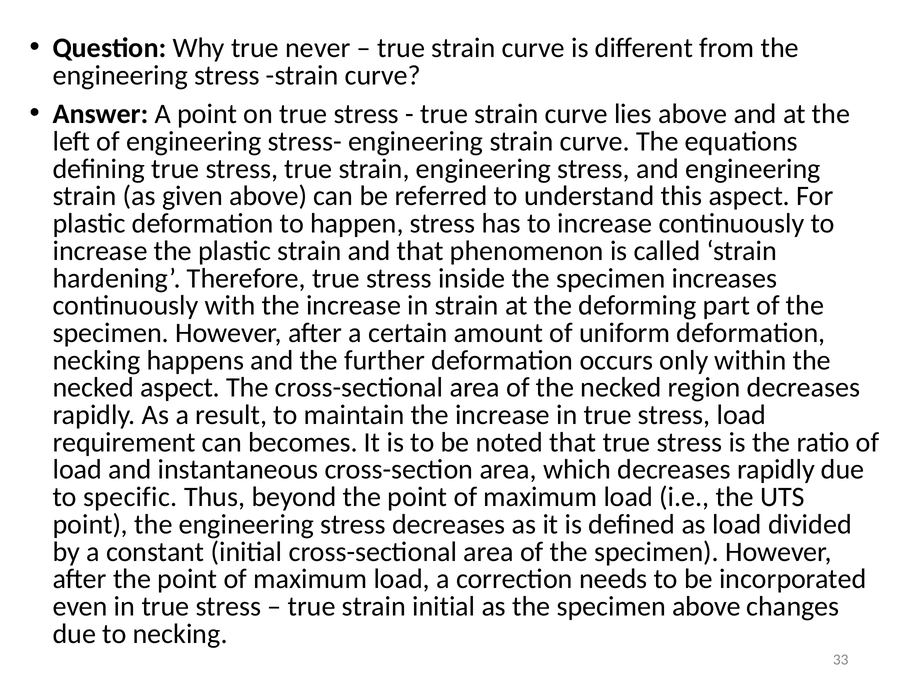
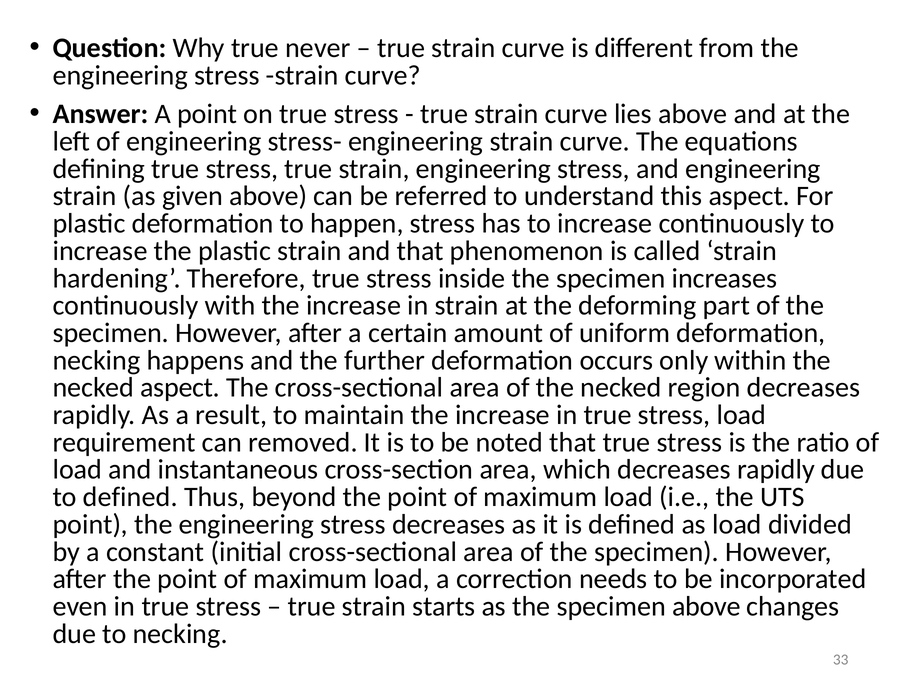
becomes: becomes -> removed (303, 442)
to specific: specific -> defined (130, 497)
strain initial: initial -> starts (444, 606)
